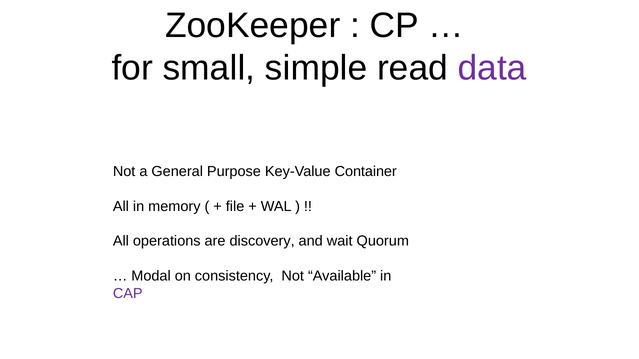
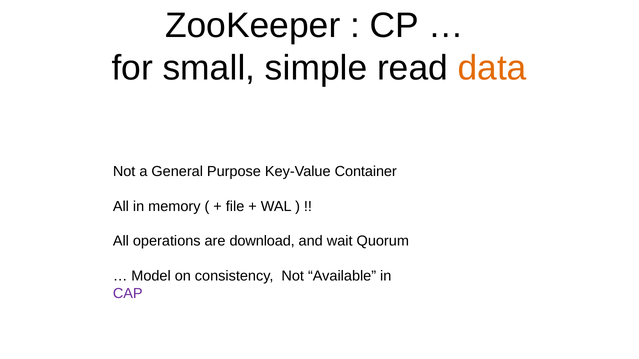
data colour: purple -> orange (492, 68)
discovery: discovery -> download (262, 241)
Modal: Modal -> Model (151, 276)
